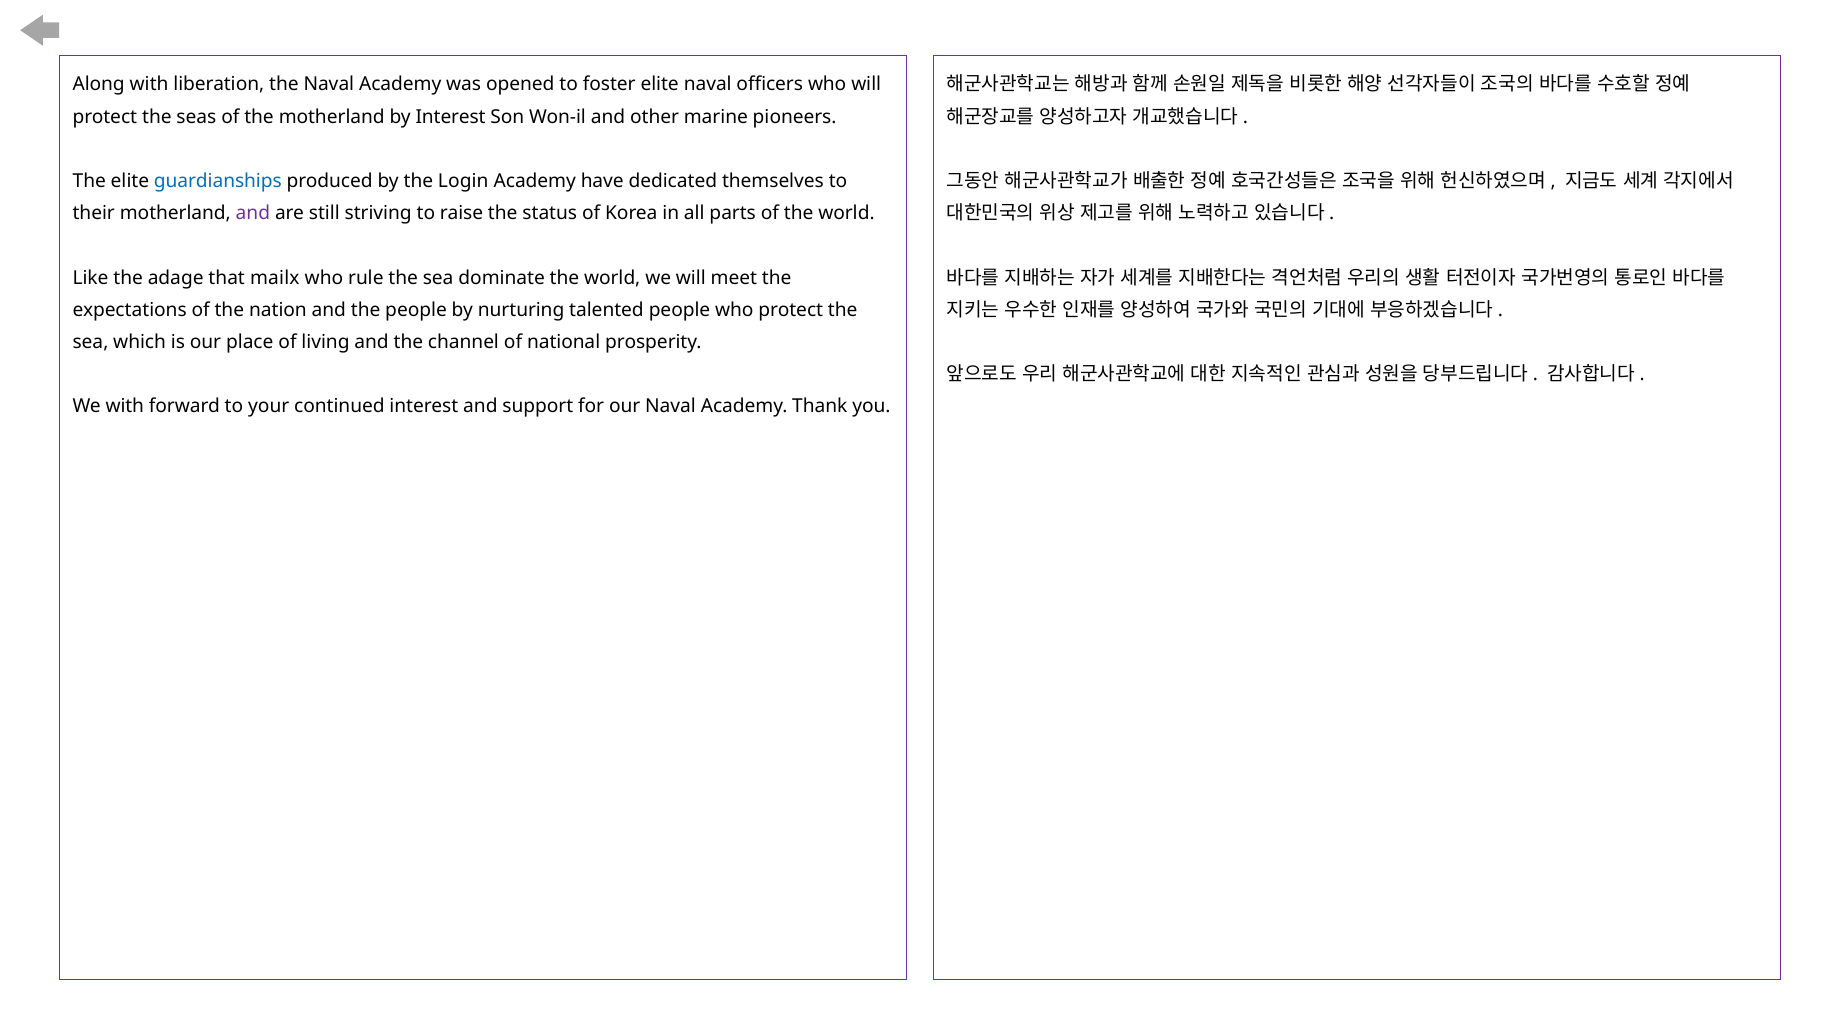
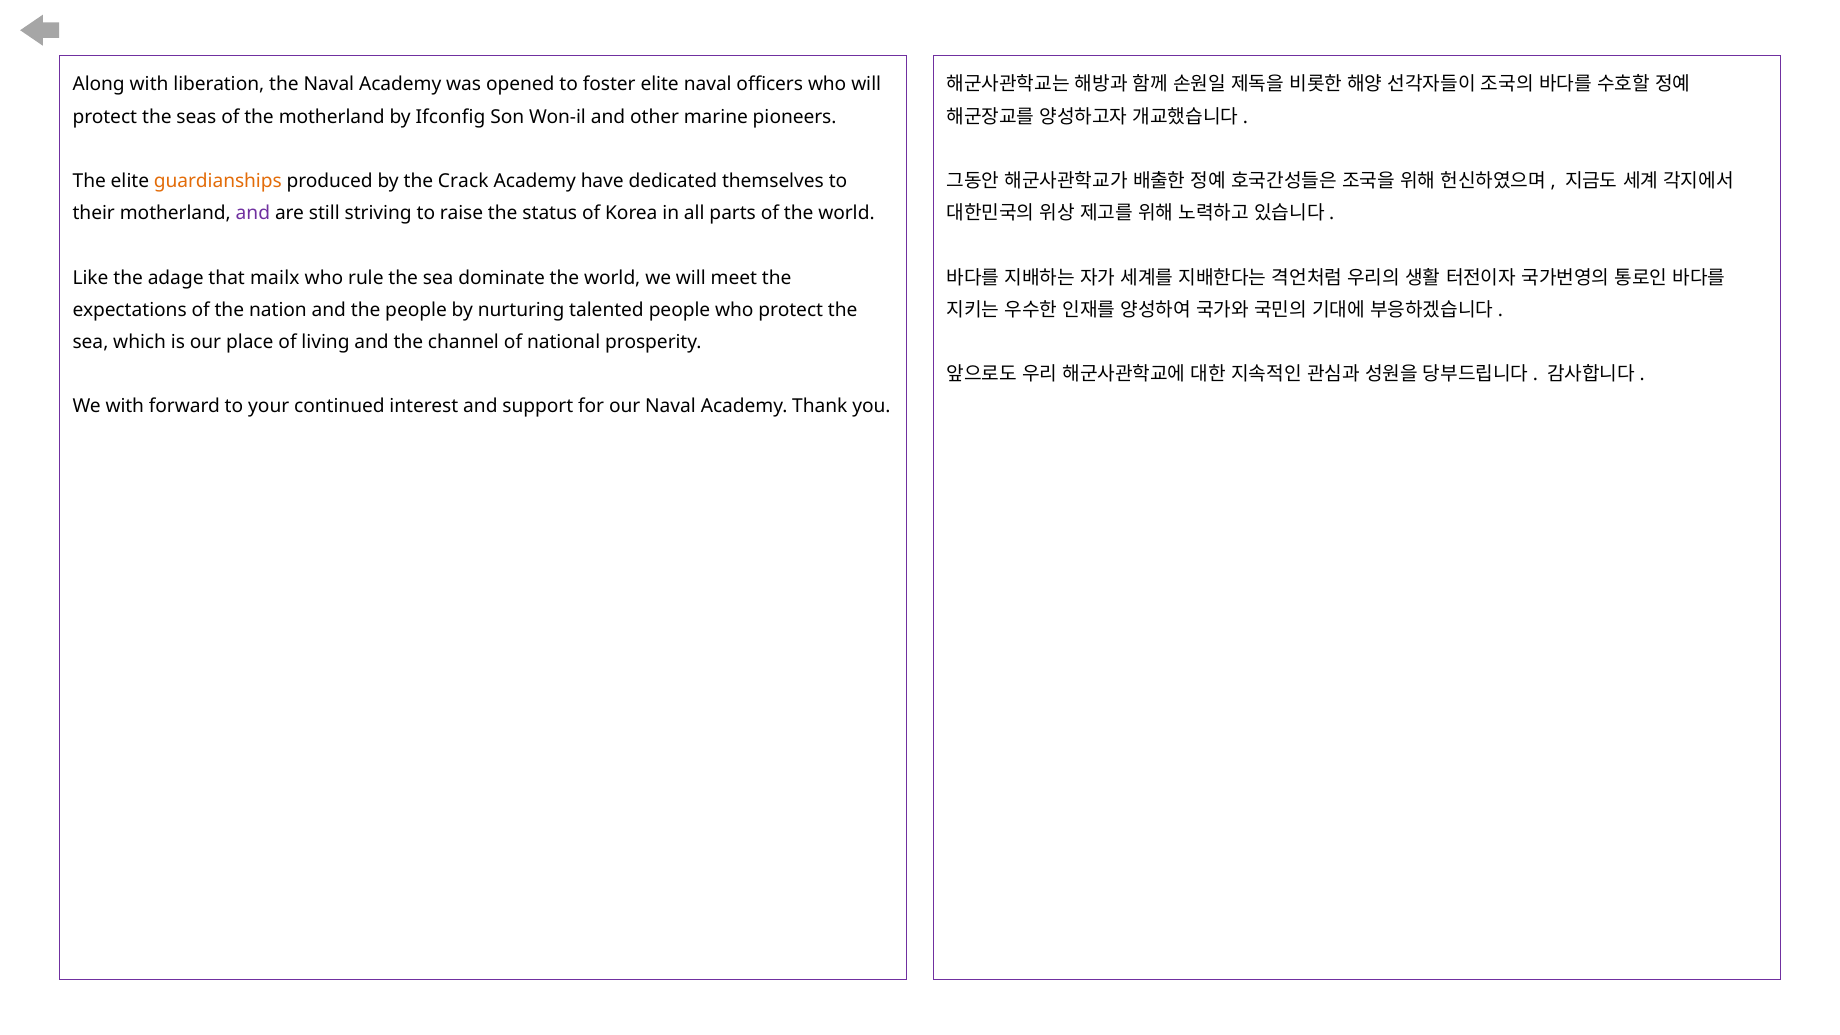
by Interest: Interest -> Ifconfig (451, 117)
guardianships colour: blue -> orange (218, 181)
Login: Login -> Crack (463, 181)
